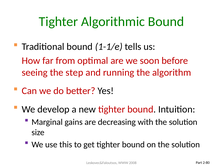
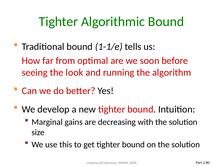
step: step -> look (74, 73)
